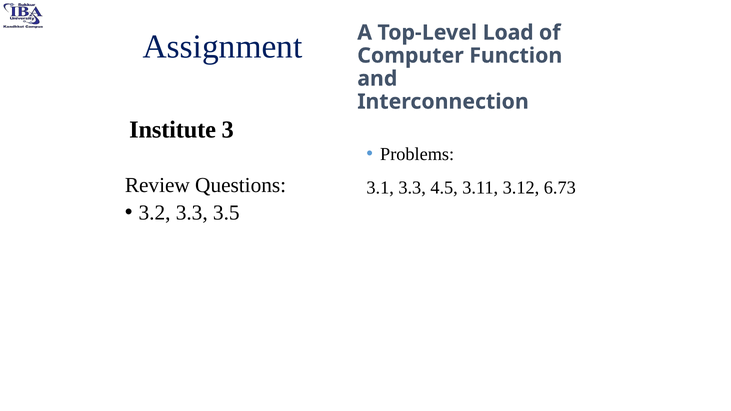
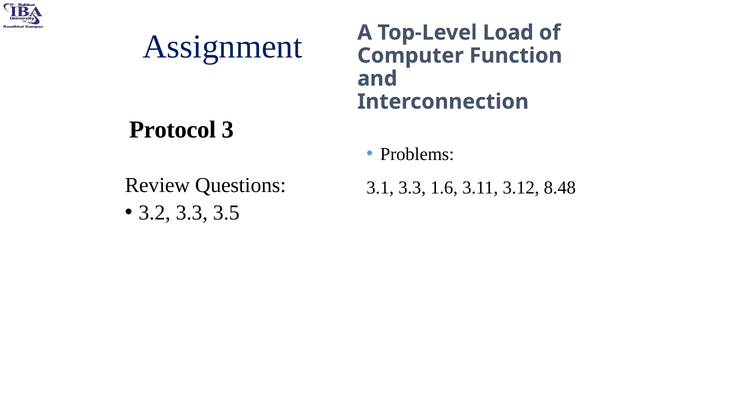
Institute: Institute -> Protocol (173, 130)
4.5: 4.5 -> 1.6 (444, 188)
6.73: 6.73 -> 8.48 (560, 188)
